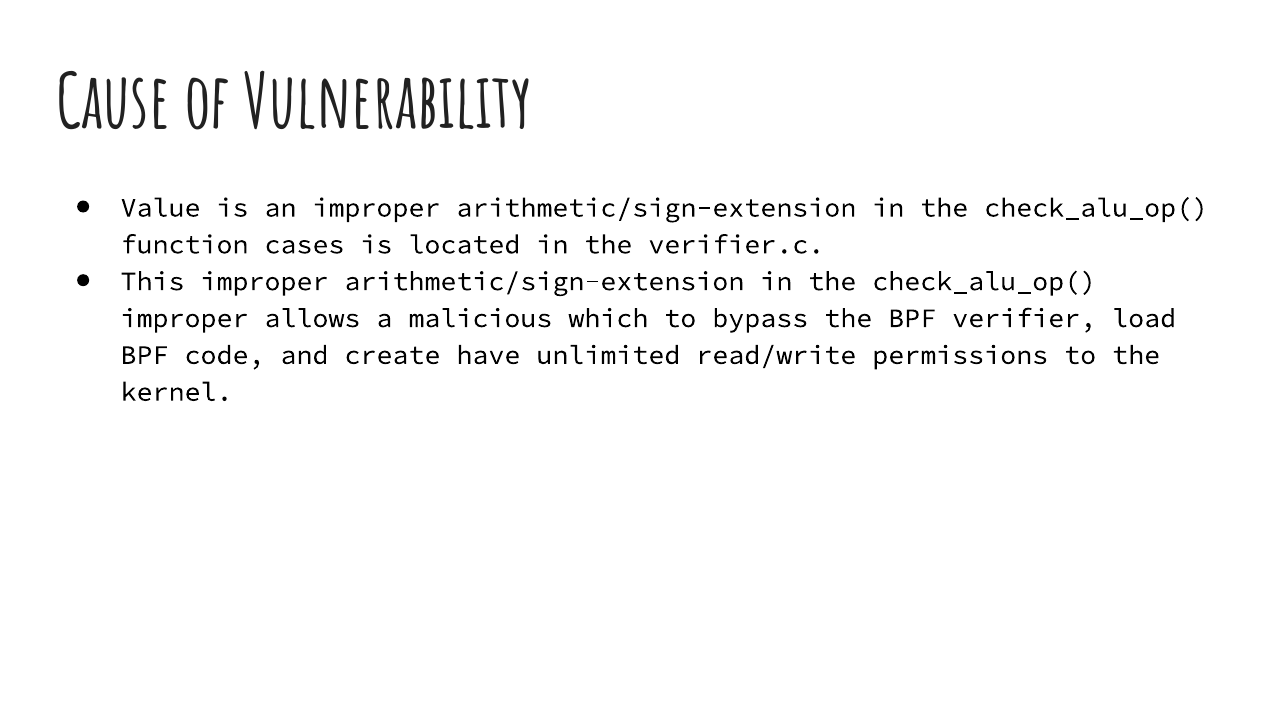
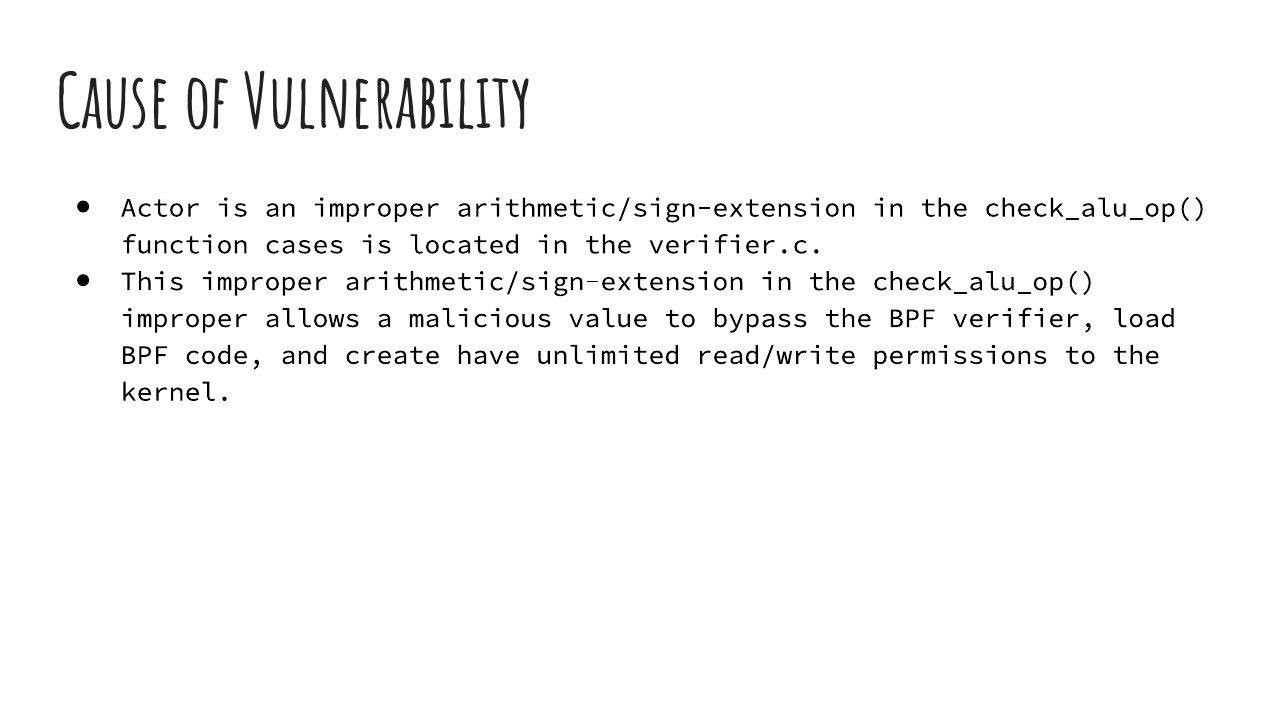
Value: Value -> Actor (161, 208)
which: which -> value (608, 318)
